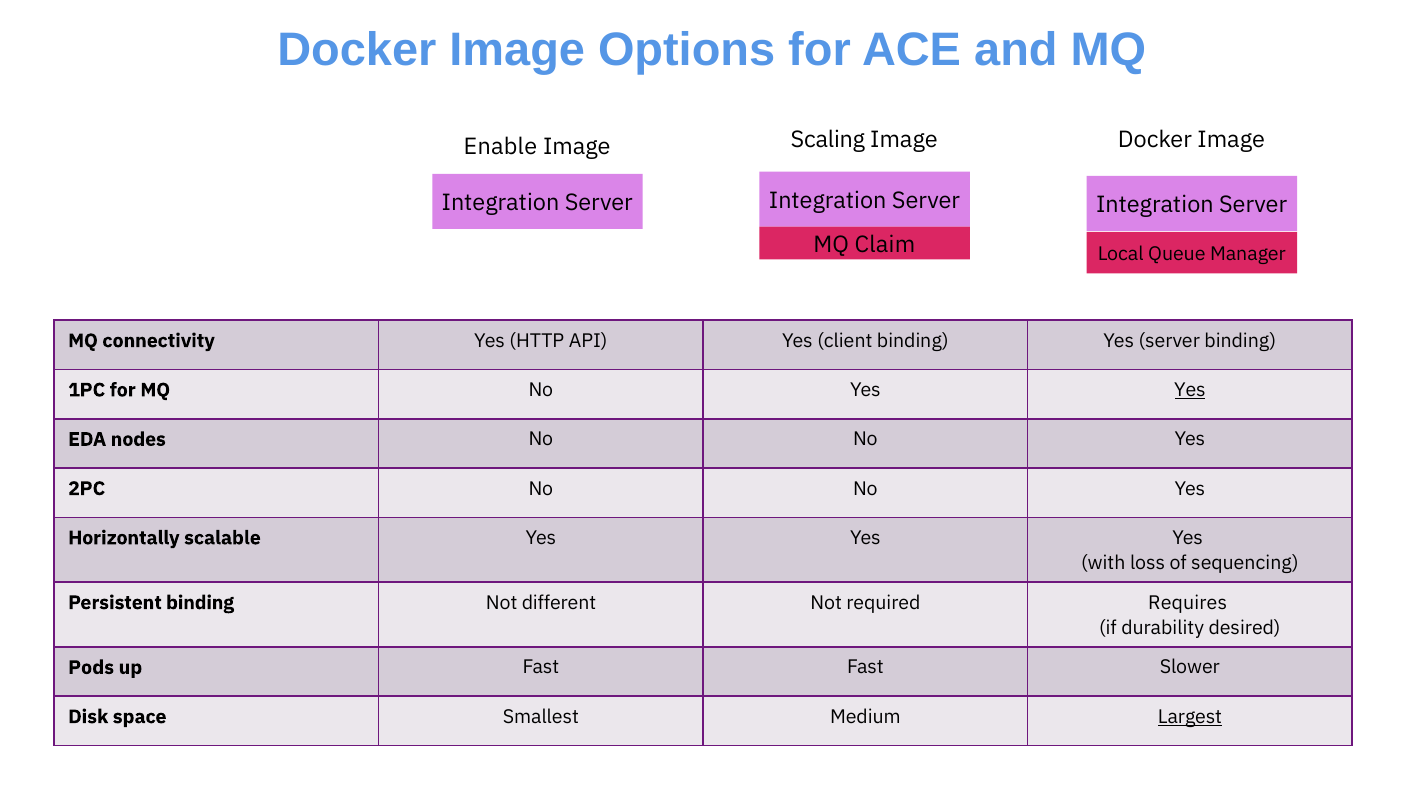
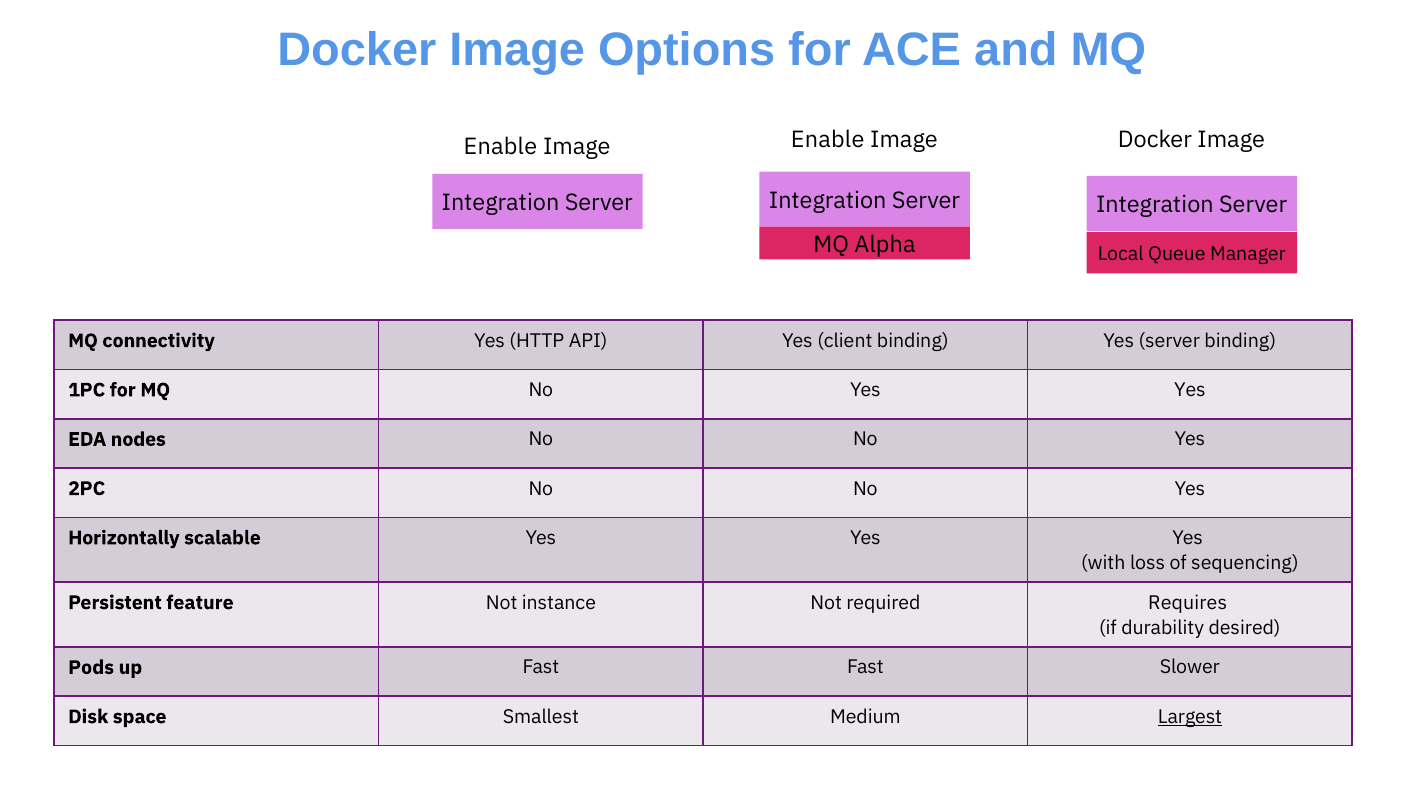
Scaling: Scaling -> Enable (828, 140)
Claim: Claim -> Alpha (885, 245)
Yes underline: present -> none (1190, 390)
Persistent binding: binding -> feature (200, 603)
different: different -> instance (559, 603)
